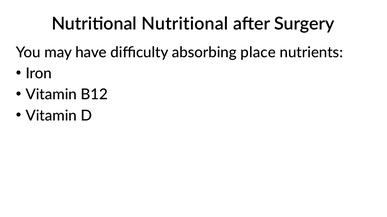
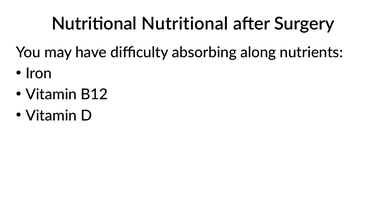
place: place -> along (258, 53)
